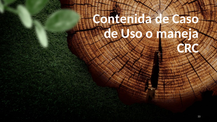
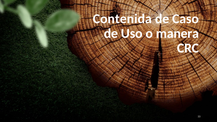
maneja: maneja -> manera (177, 33)
